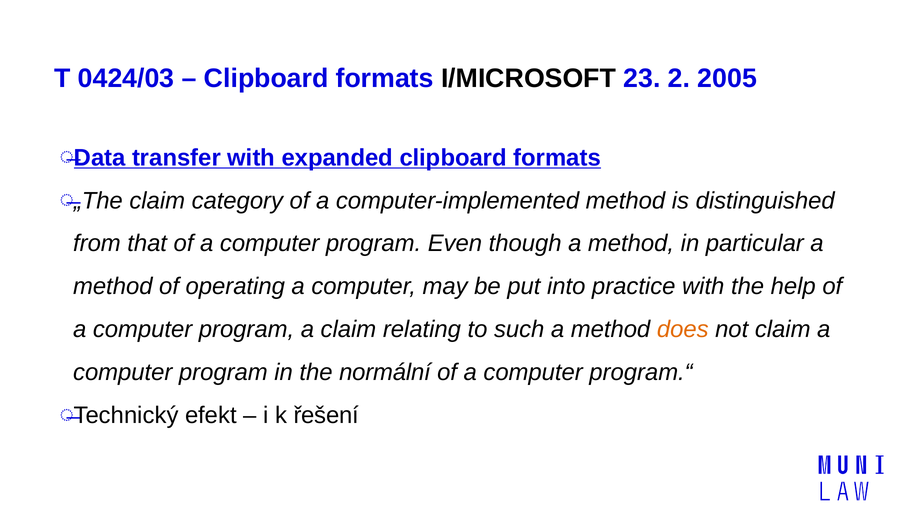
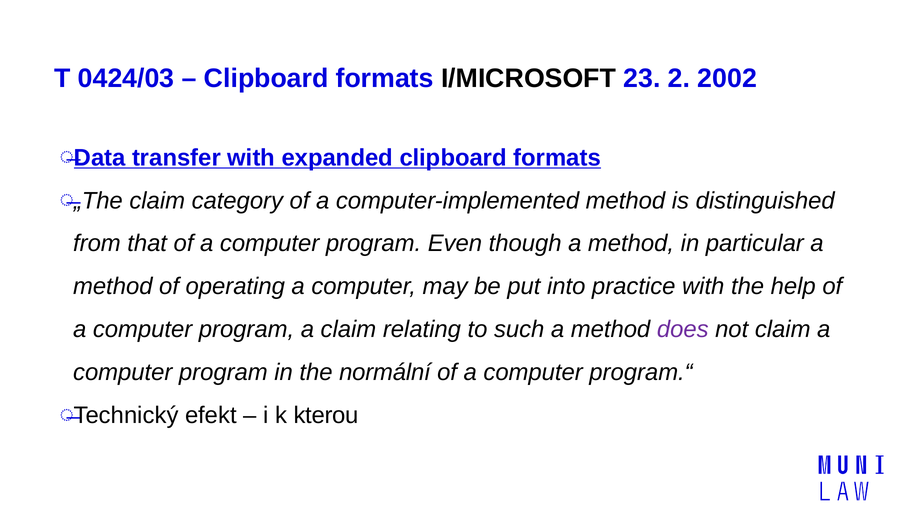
2005: 2005 -> 2002 (727, 78)
does colour: orange -> purple (683, 329)
řešení: řešení -> kterou (326, 415)
